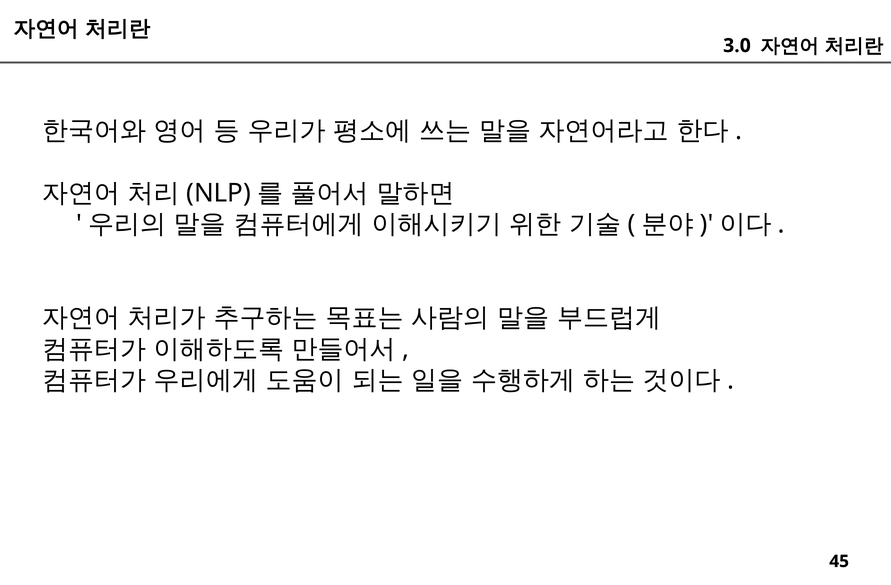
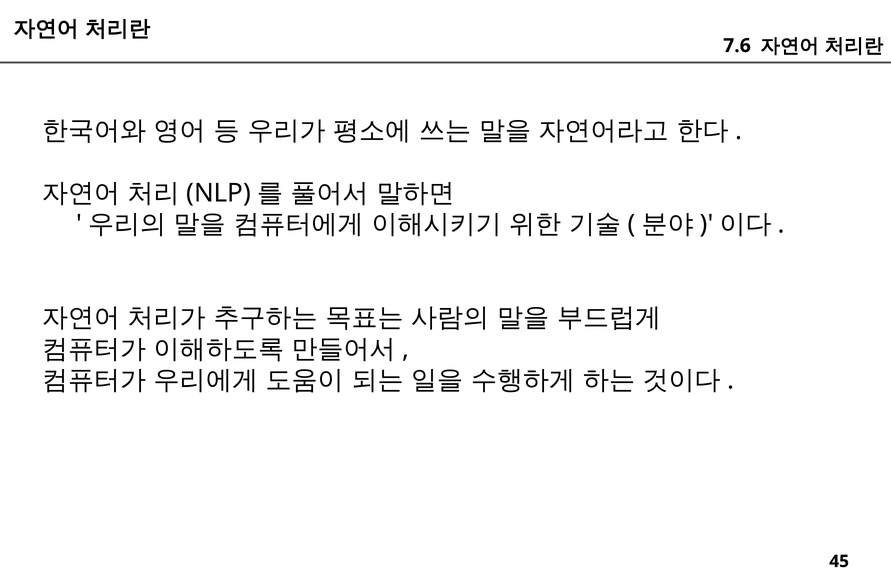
3.0: 3.0 -> 7.6 (737, 46)
